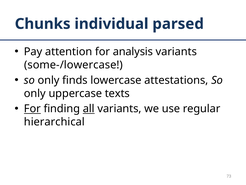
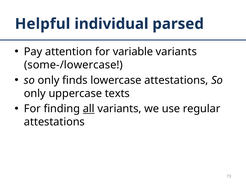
Chunks: Chunks -> Helpful (43, 24)
analysis: analysis -> variable (133, 52)
For underline: present -> none (32, 108)
hierarchical: hierarchical -> attestations (54, 122)
